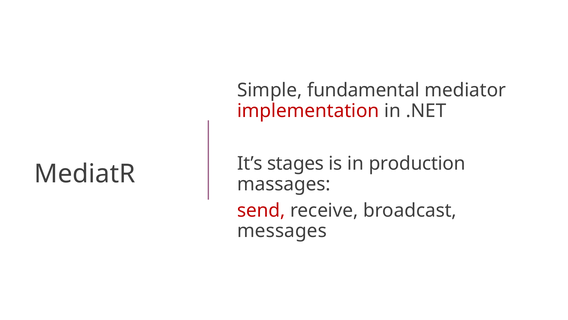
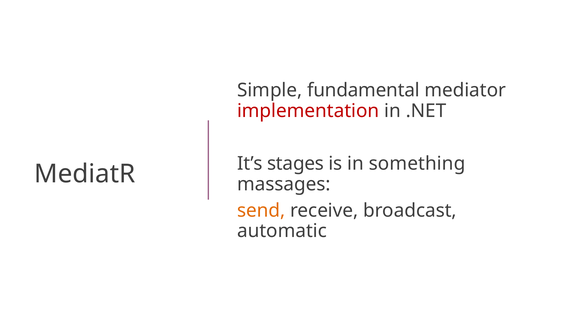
production: production -> something (417, 163)
send colour: red -> orange (261, 210)
messages: messages -> automatic (282, 231)
